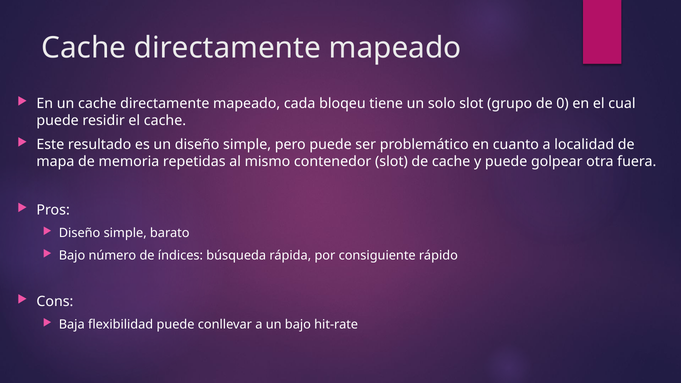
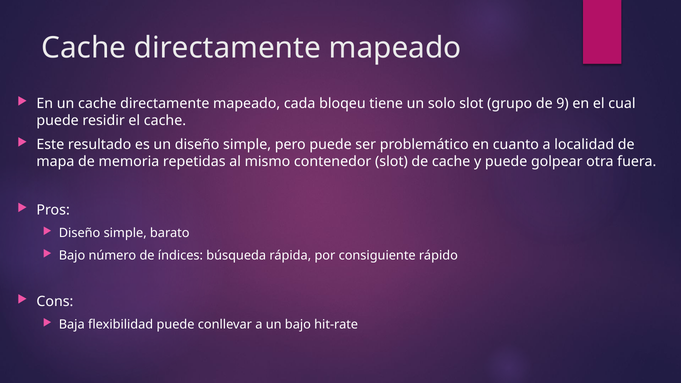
0: 0 -> 9 (563, 104)
